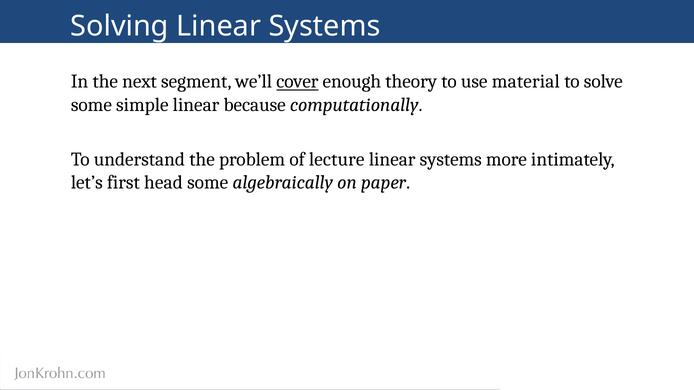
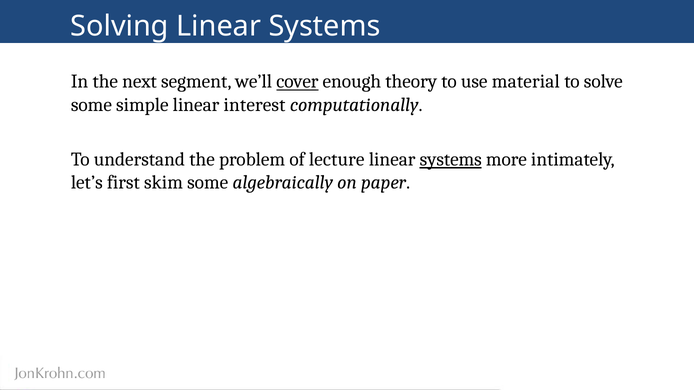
because: because -> interest (255, 105)
systems underline: none -> present (451, 160)
head: head -> skim (164, 183)
